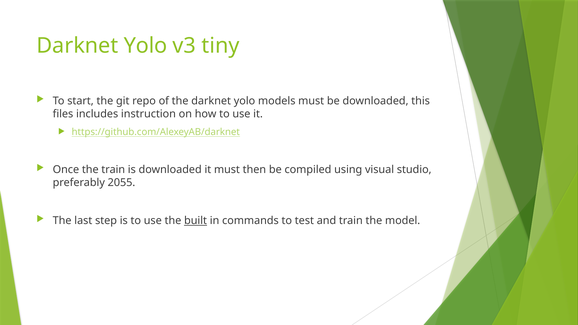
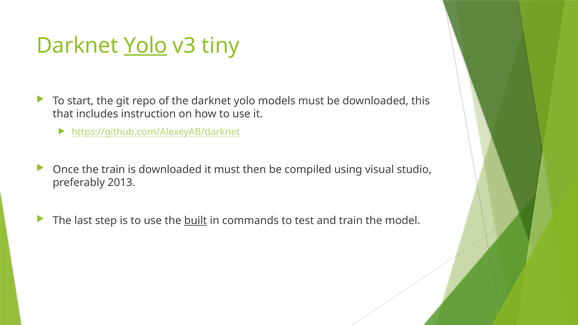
Yolo underline: none -> present (146, 46)
files: files -> that (63, 114)
2055: 2055 -> 2013 (121, 183)
